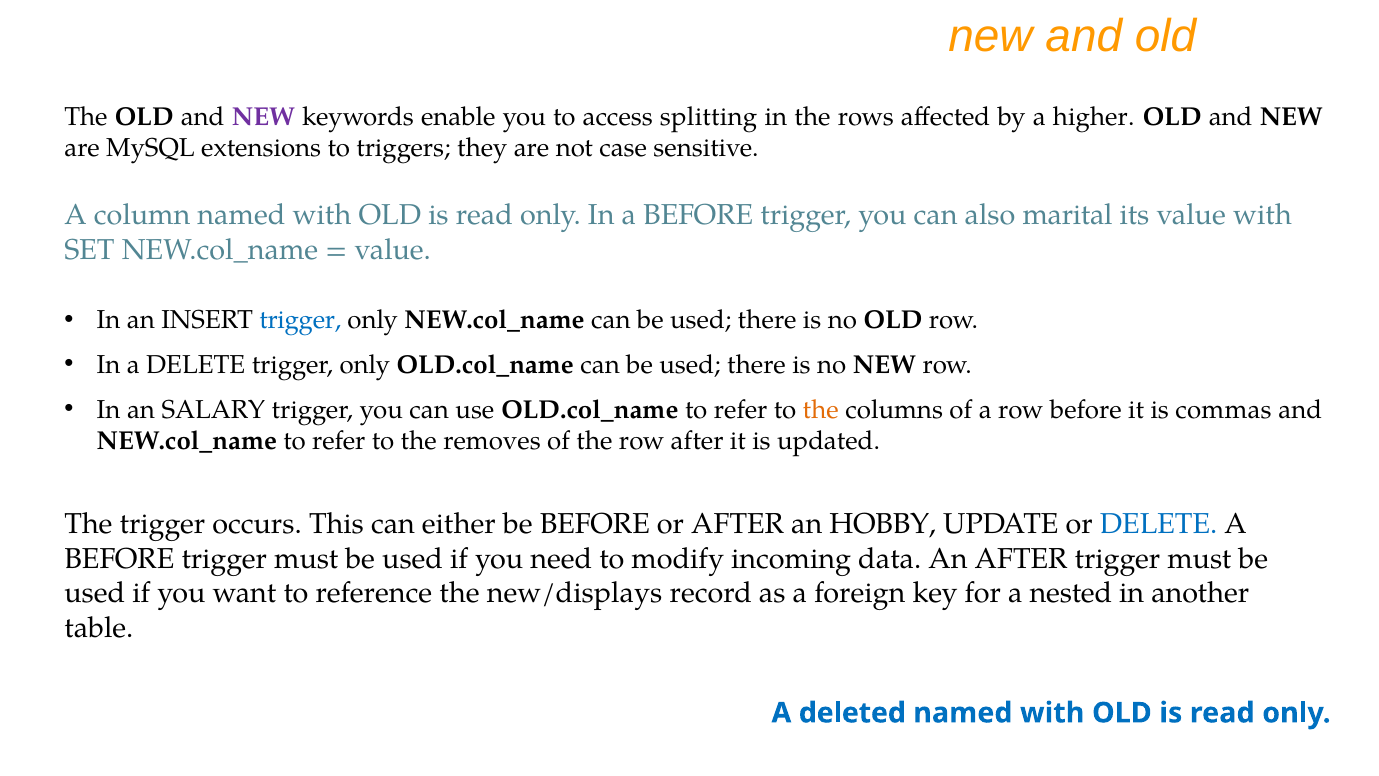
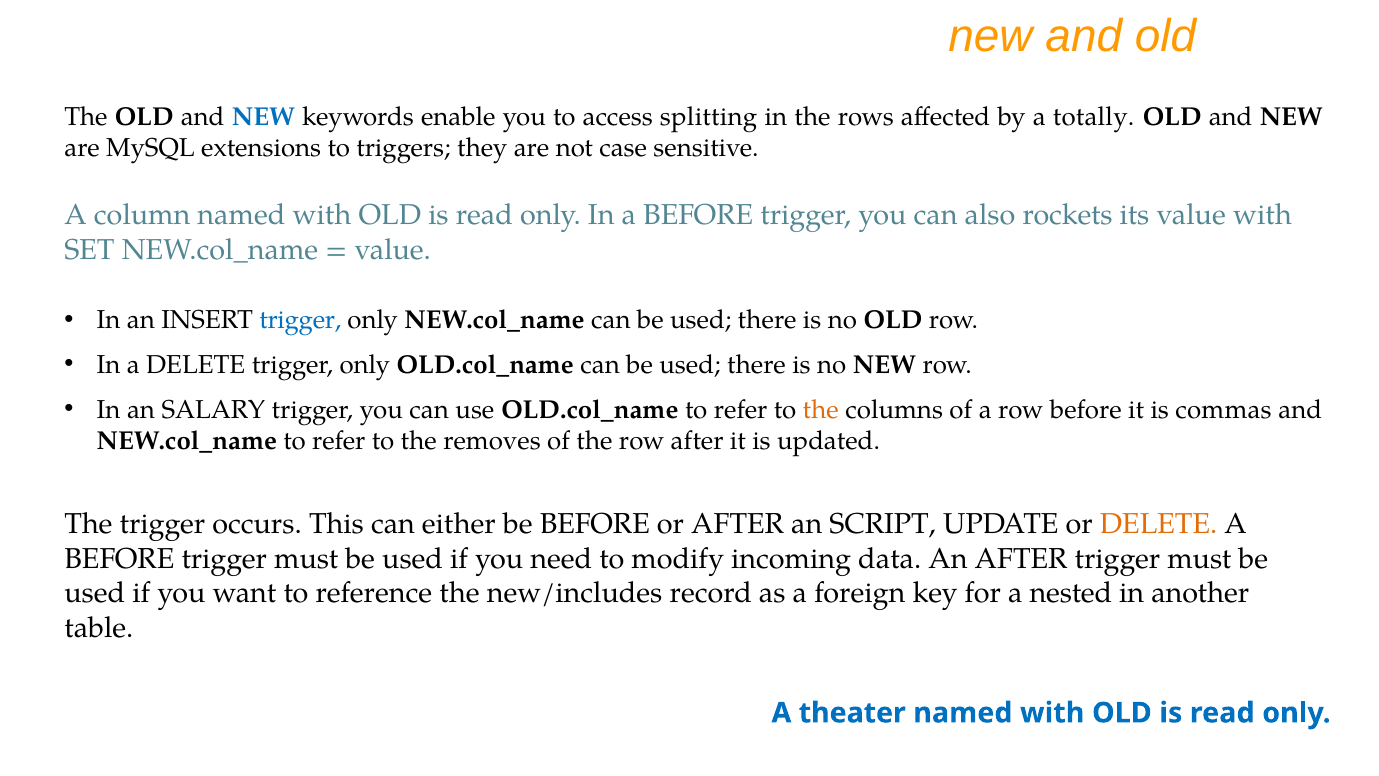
NEW colour: purple -> blue (263, 117)
higher: higher -> totally (1094, 117)
marital: marital -> rockets (1068, 215)
HOBBY: HOBBY -> SCRIPT (883, 524)
DELETE colour: blue -> orange (1159, 524)
new/displays: new/displays -> new/includes (575, 593)
deleted: deleted -> theater (852, 713)
